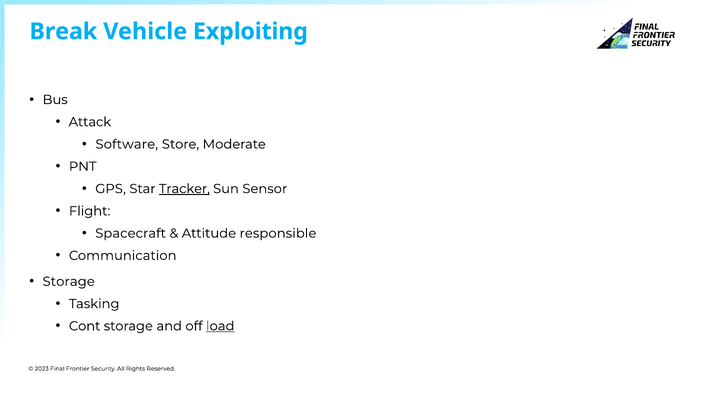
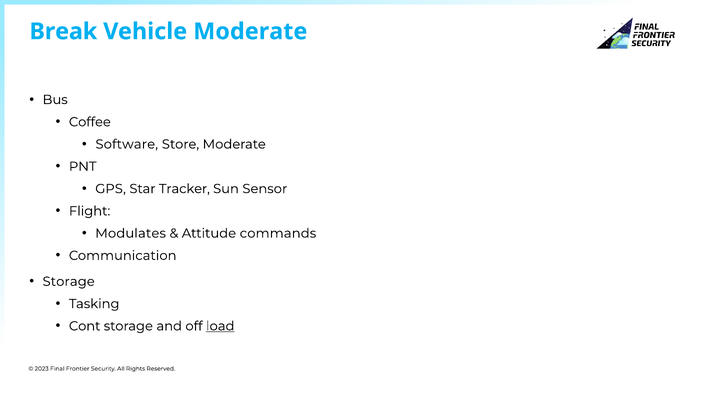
Vehicle Exploiting: Exploiting -> Moderate (250, 31)
Attack: Attack -> Coffee (90, 122)
Tracker underline: present -> none (184, 189)
Spacecraft: Spacecraft -> Modulates (131, 233)
responsible: responsible -> commands (278, 233)
